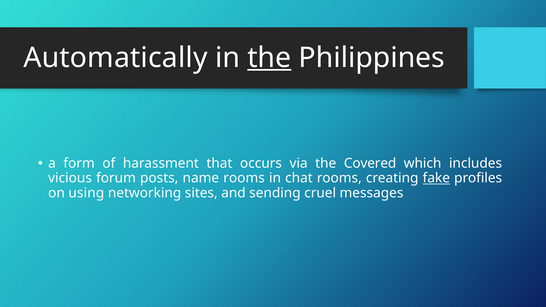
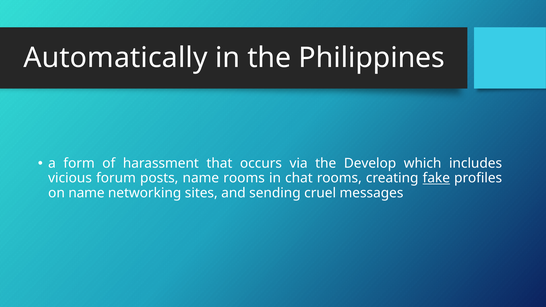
the underline: present -> none (269, 58)
Covered: Covered -> Develop (370, 163)
on using: using -> name (86, 193)
